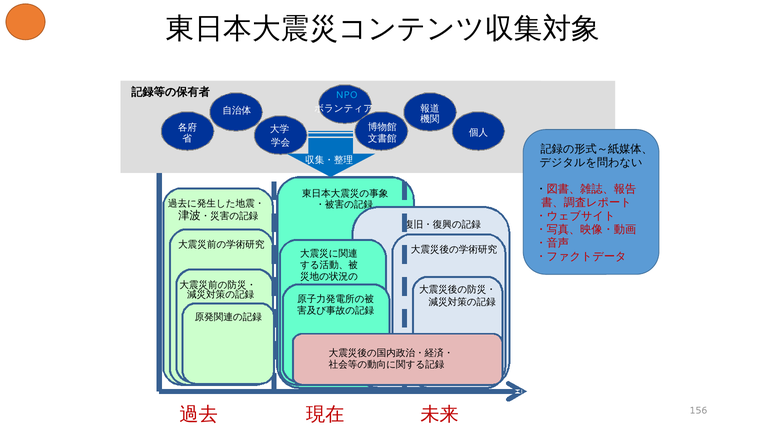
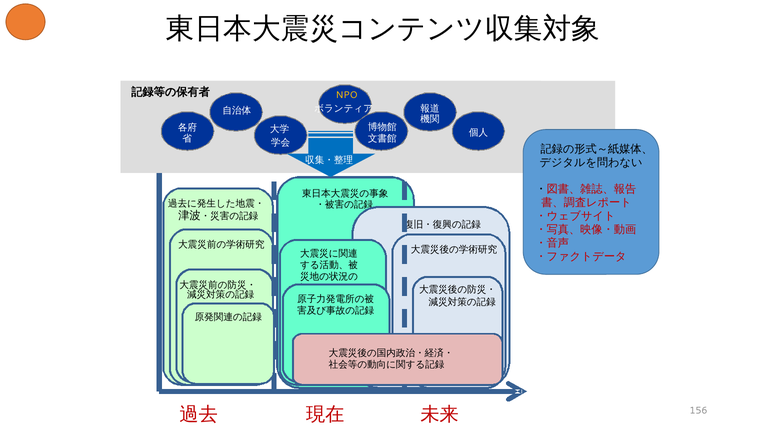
NPO colour: light blue -> yellow (347, 95)
